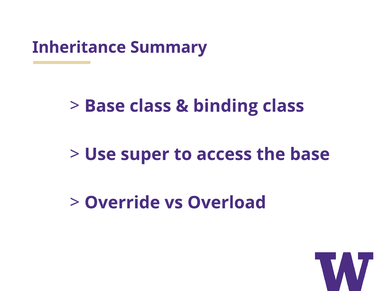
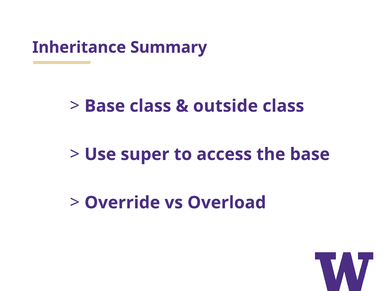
binding: binding -> outside (225, 106)
